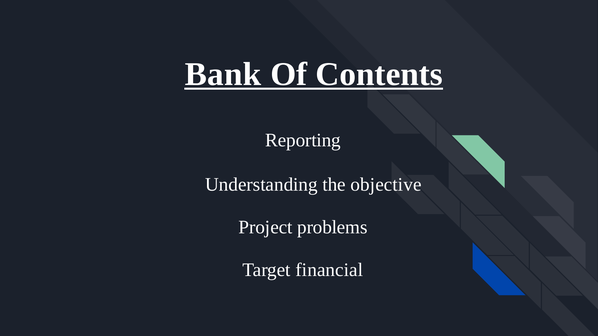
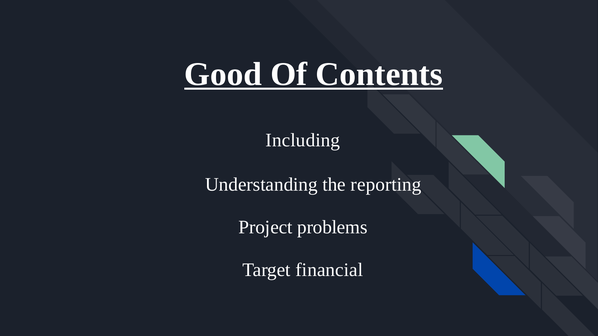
Bank: Bank -> Good (223, 74)
Reporting: Reporting -> Including (303, 140)
objective: objective -> reporting (386, 185)
